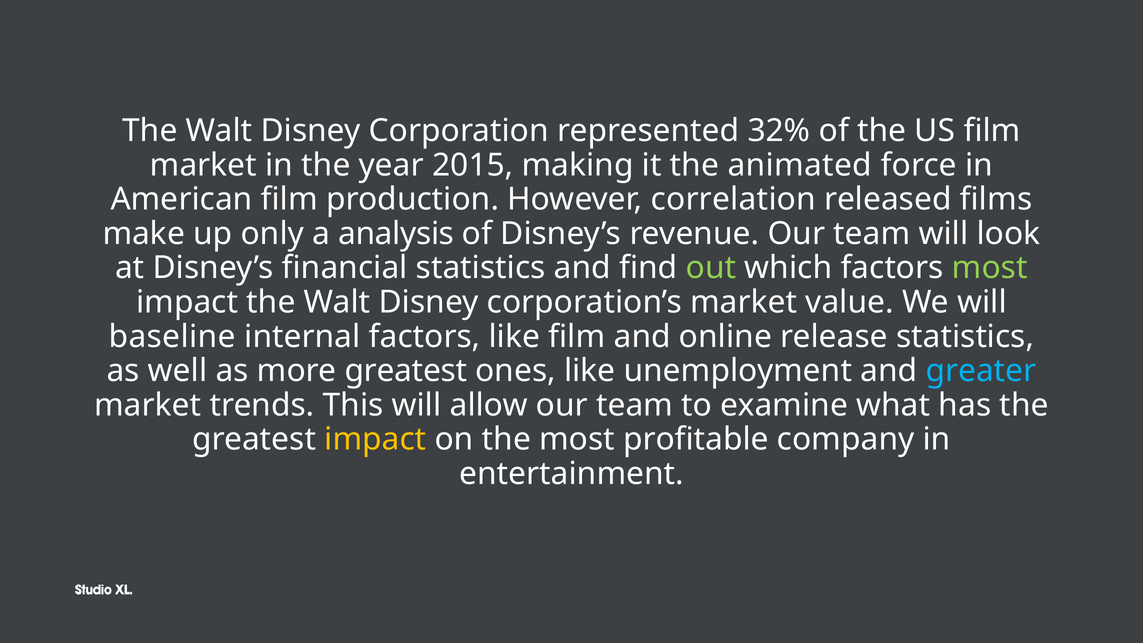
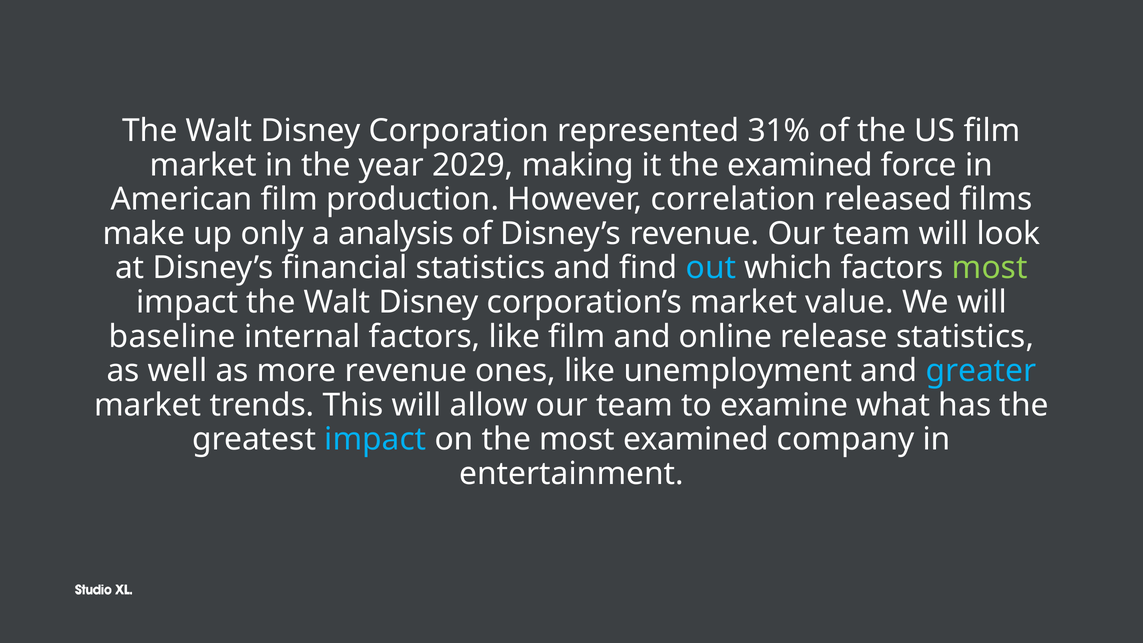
32%: 32% -> 31% (779, 131)
2015: 2015 -> 2029 (473, 165)
the animated: animated -> examined (800, 165)
out colour: light green -> light blue (711, 268)
more greatest: greatest -> revenue (406, 371)
impact colour: yellow -> light blue (375, 439)
most profitable: profitable -> examined (696, 439)
